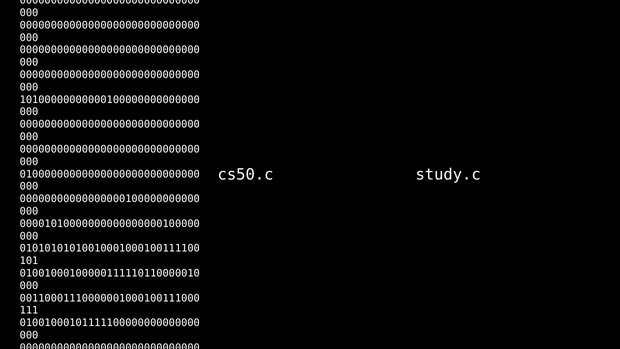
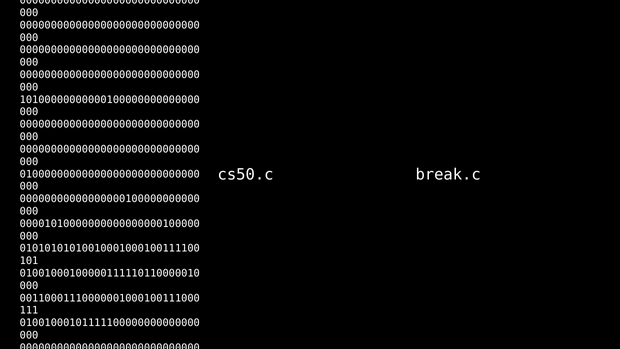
study.c: study.c -> break.c (448, 174)
